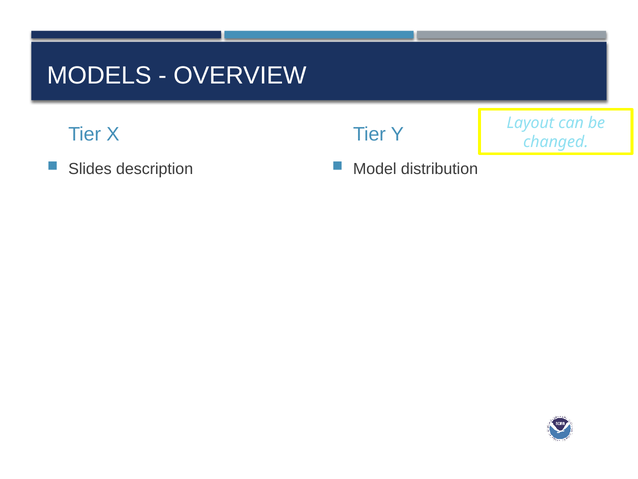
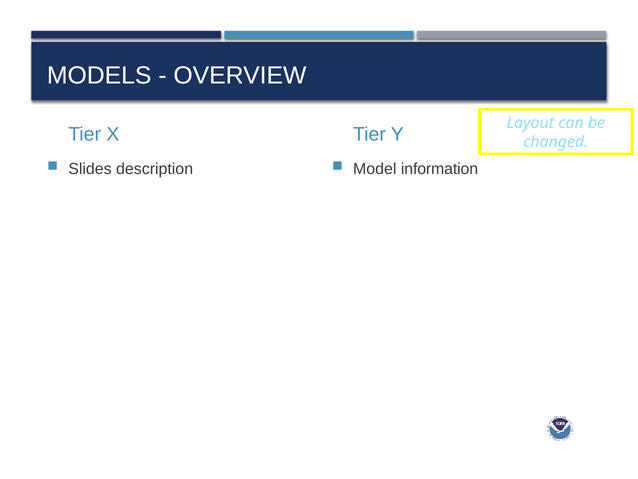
distribution: distribution -> information (440, 169)
